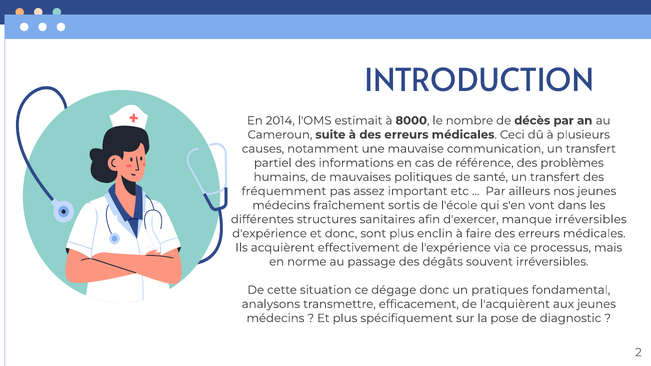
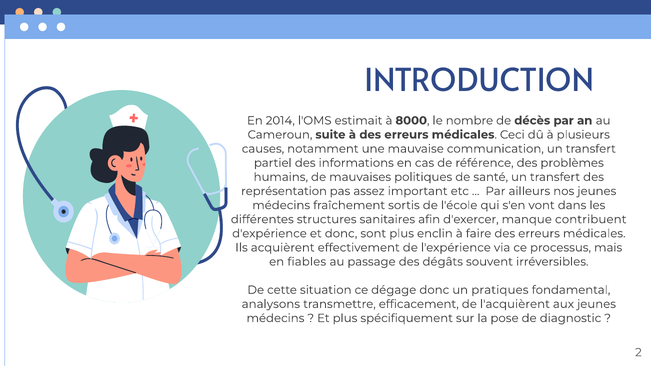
fréquemment: fréquemment -> représentation (284, 191)
manque irréversibles: irréversibles -> contribuent (591, 219)
norme: norme -> fiables (307, 262)
